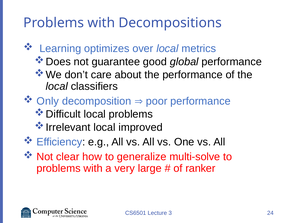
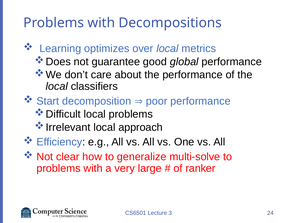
Only: Only -> Start (48, 101)
improved: improved -> approach (141, 127)
